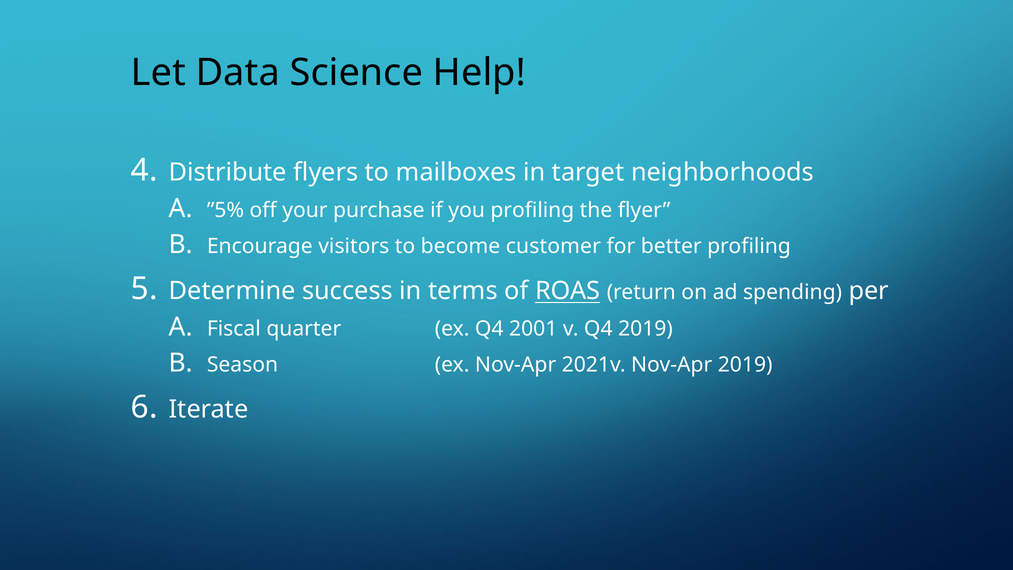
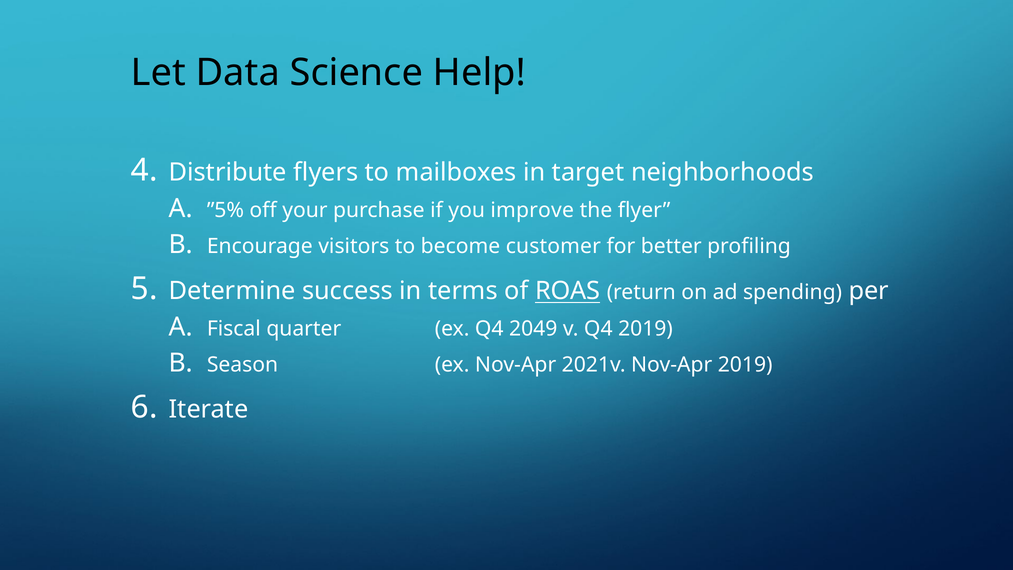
you profiling: profiling -> improve (532, 210)
2001: 2001 -> 2049 (533, 329)
